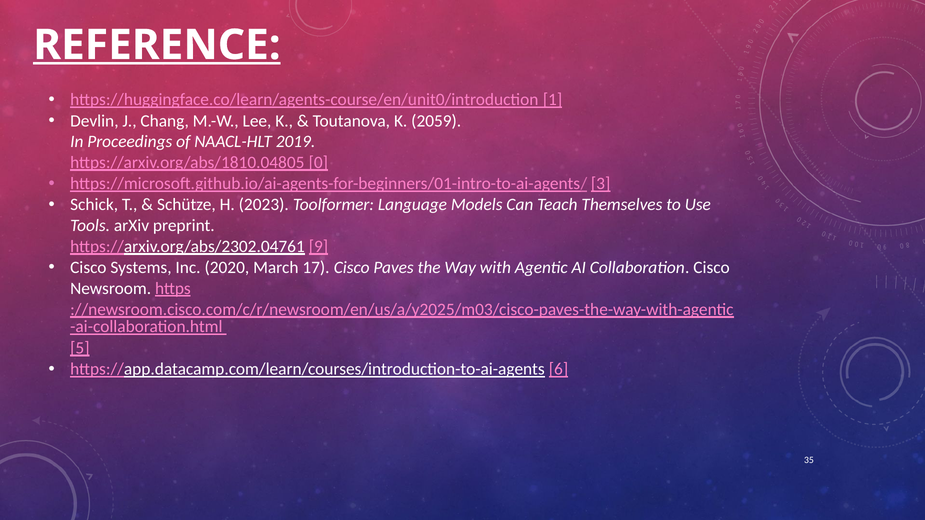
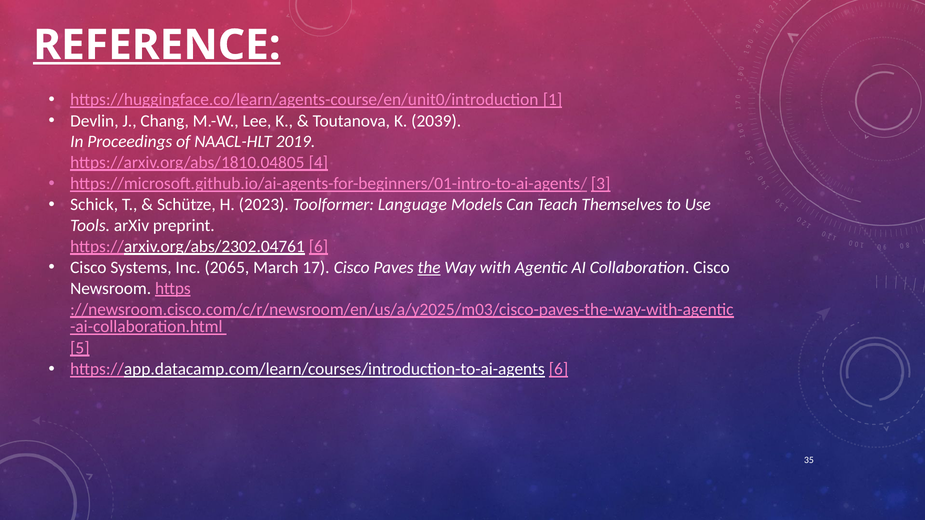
2059: 2059 -> 2039 (436, 121)
0: 0 -> 4 (318, 163)
https://arxiv.org/abs/2302.04761 9: 9 -> 6 (318, 246)
2020: 2020 -> 2065 (227, 268)
the underline: none -> present (429, 268)
